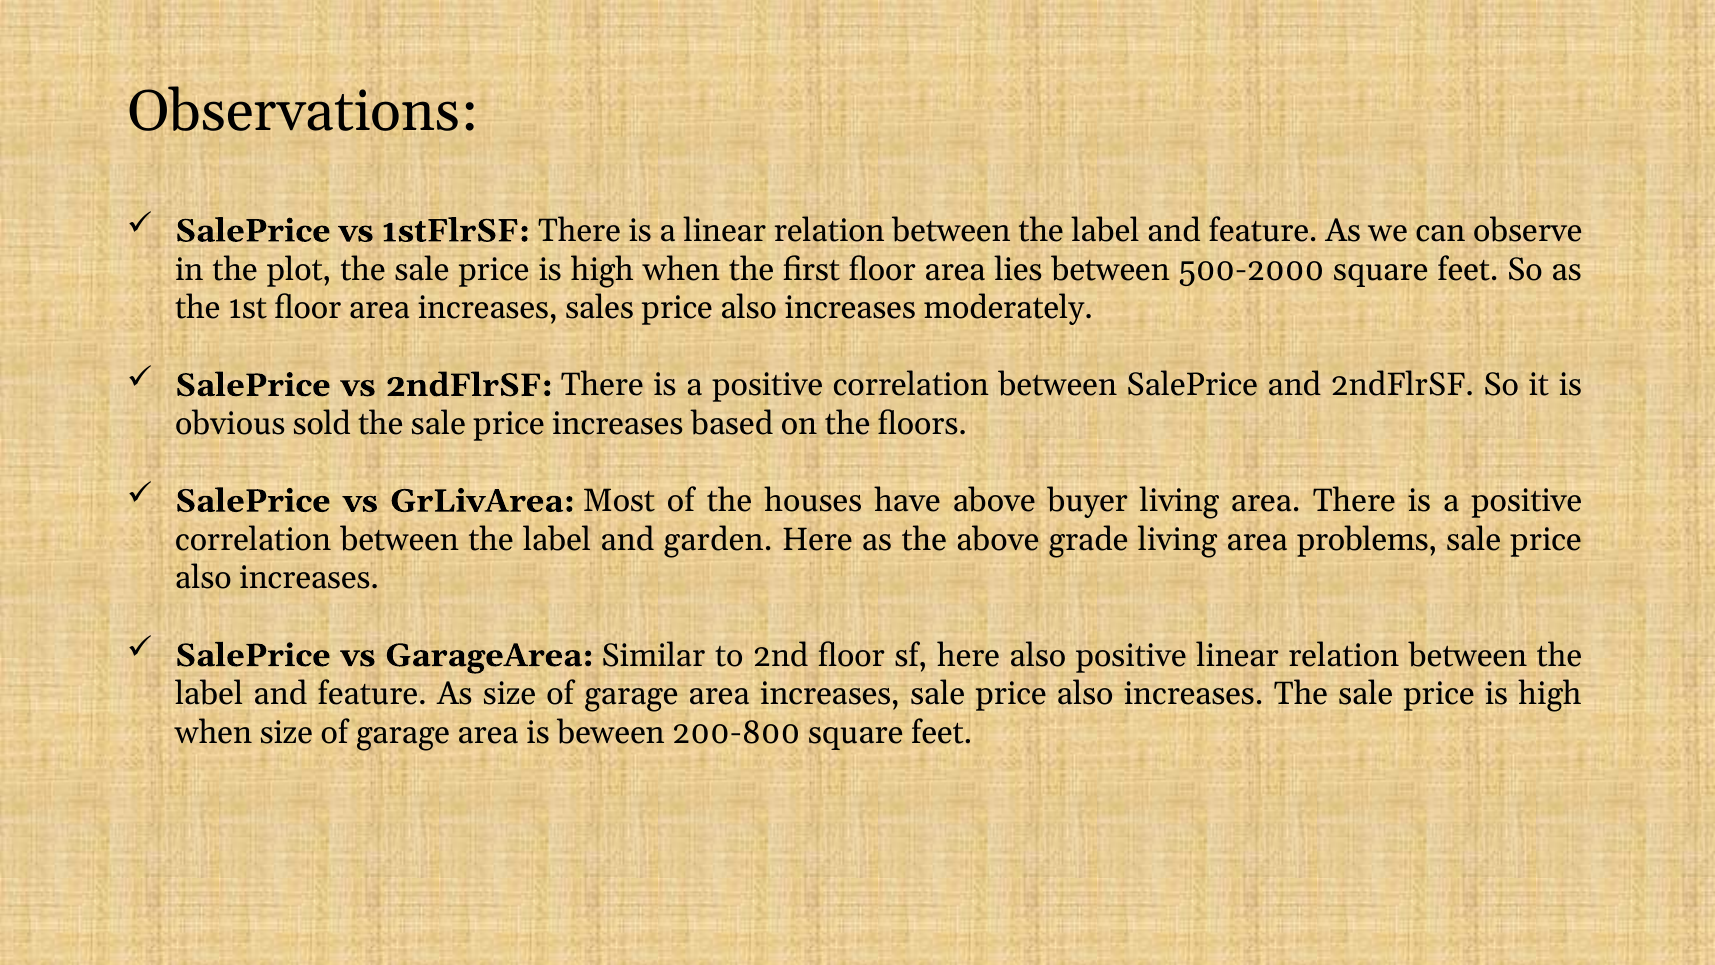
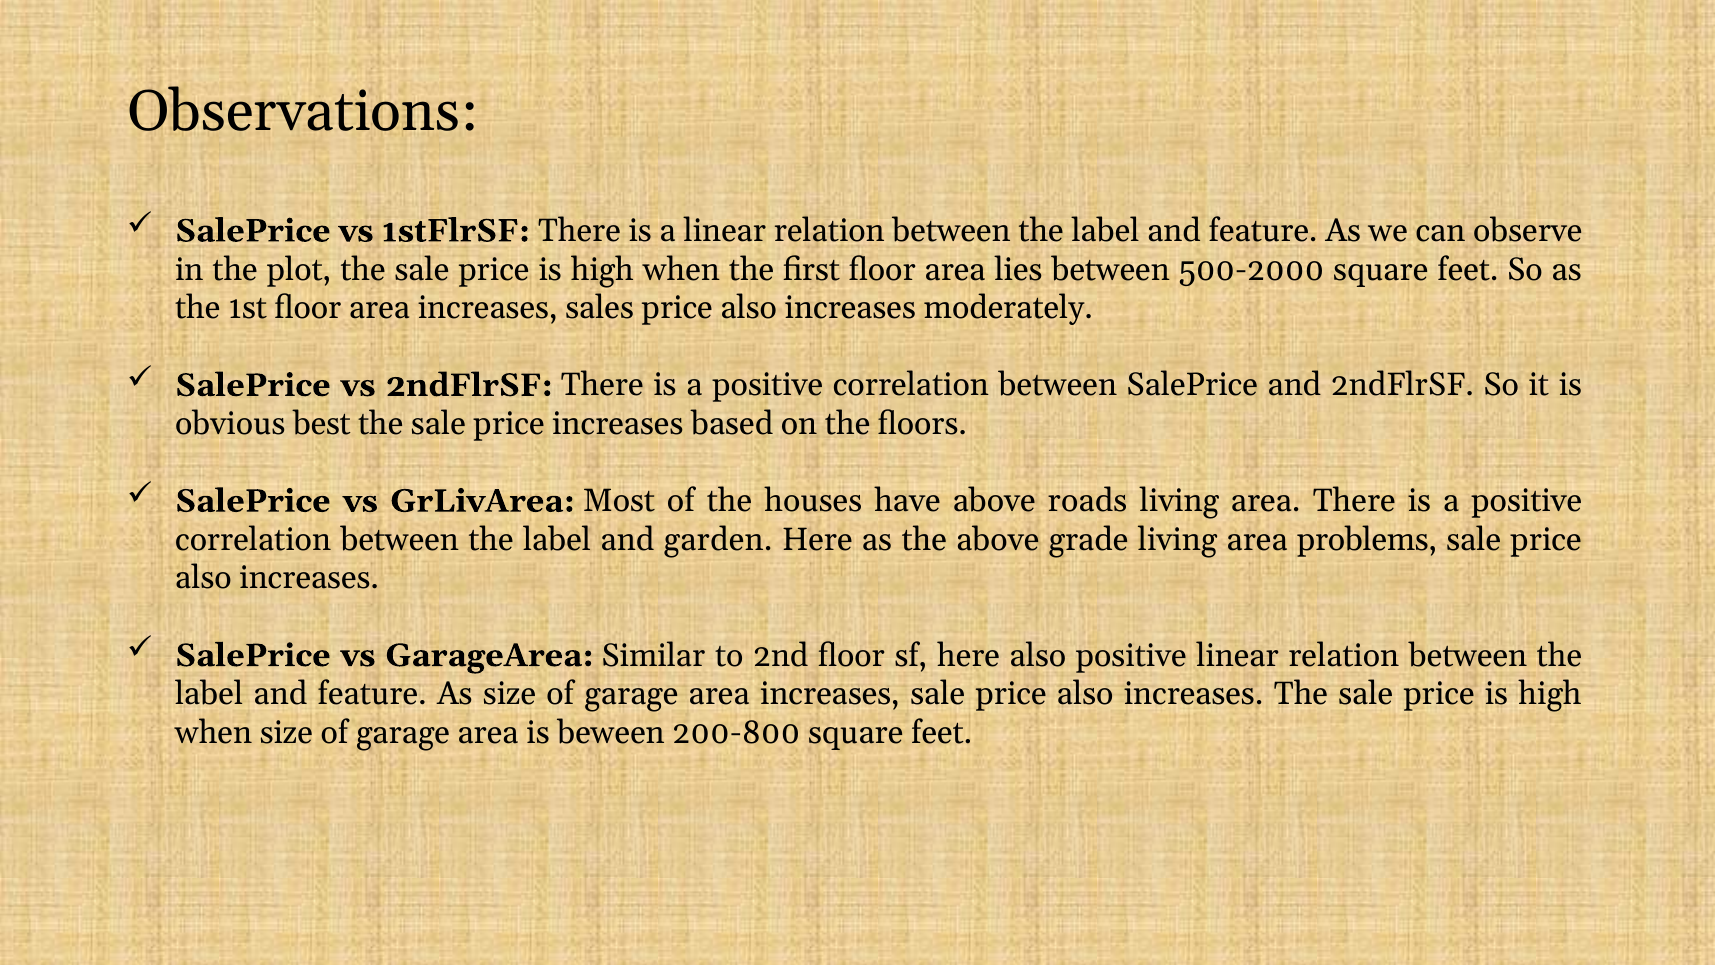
sold: sold -> best (322, 424)
buyer: buyer -> roads (1088, 501)
